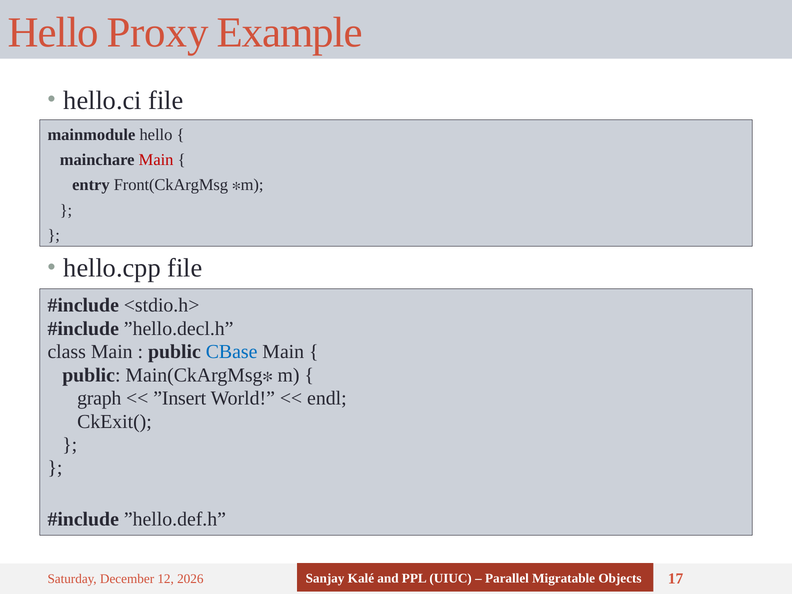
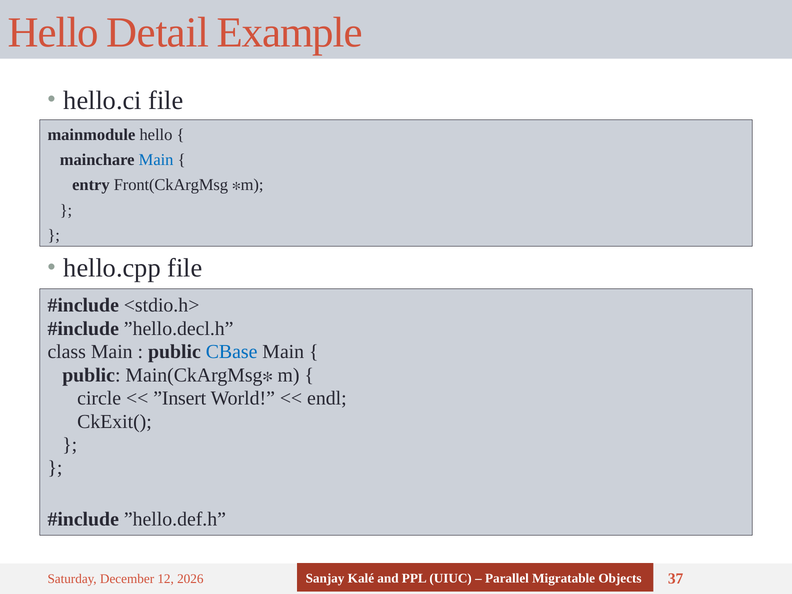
Proxy: Proxy -> Detail (158, 33)
Main colour: red -> blue (156, 160)
graph: graph -> circle (99, 398)
17: 17 -> 37 (676, 579)
